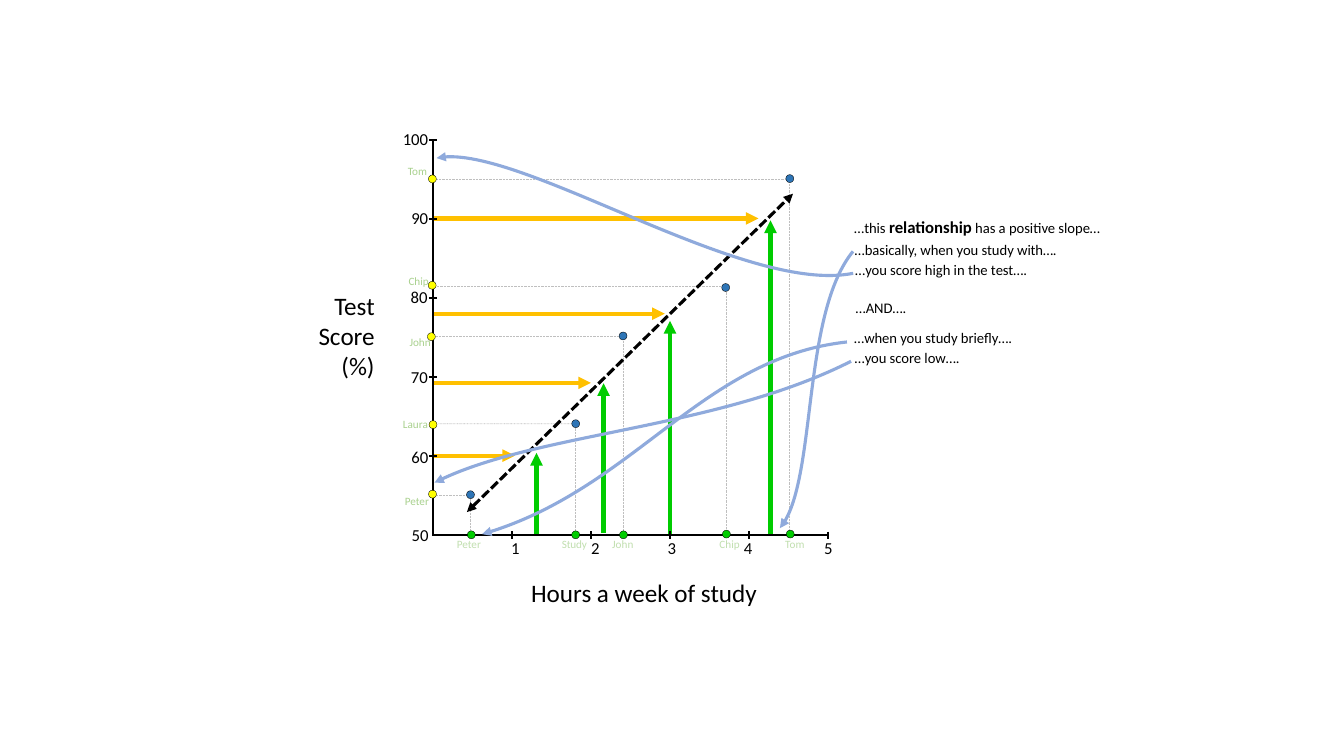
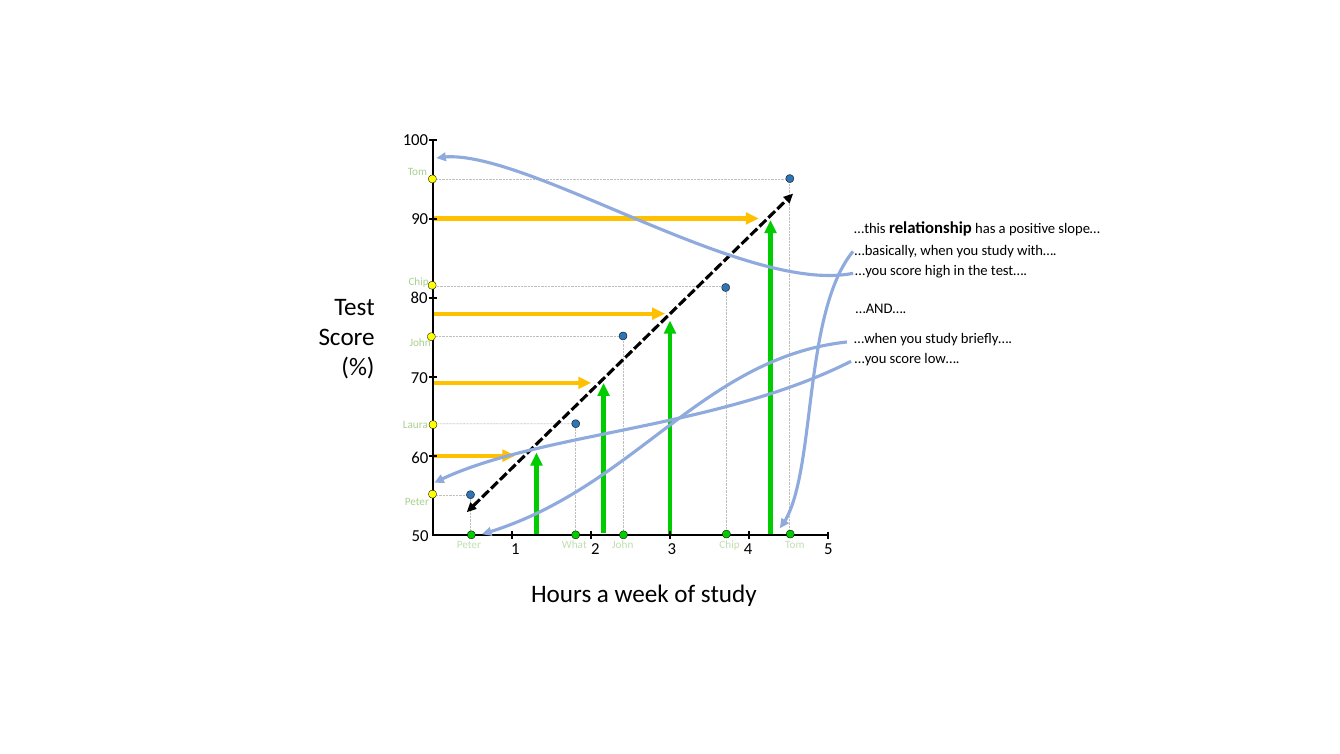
Peter Study: Study -> What (574, 545)
